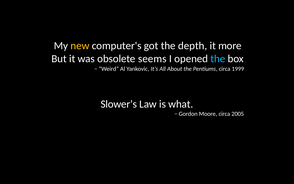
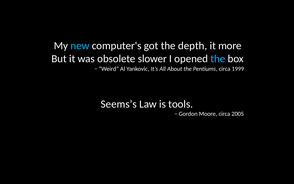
new colour: yellow -> light blue (80, 46)
seems: seems -> slower (152, 59)
Slower’s: Slower’s -> Seems’s (119, 104)
what: what -> tools (181, 104)
